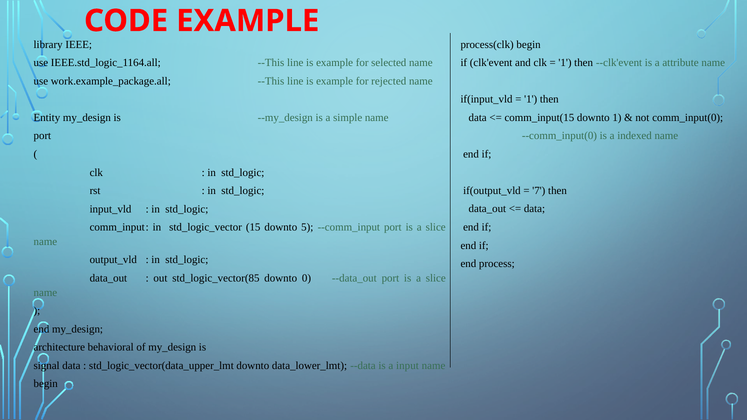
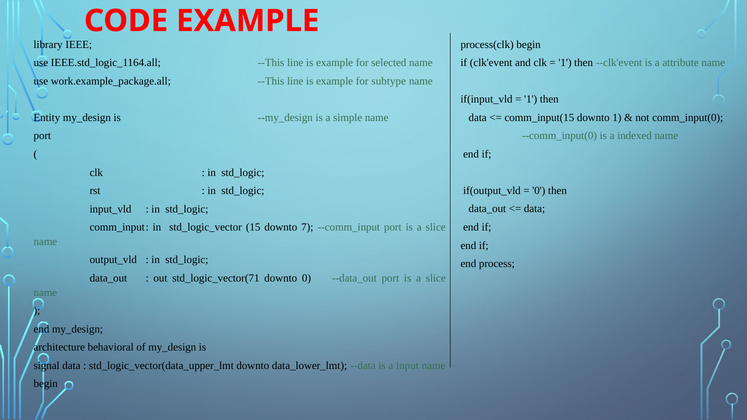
rejected: rejected -> subtype (389, 81)
7: 7 -> 0 (539, 191)
5: 5 -> 7 (307, 227)
std_logic_vector(85: std_logic_vector(85 -> std_logic_vector(71 (216, 278)
